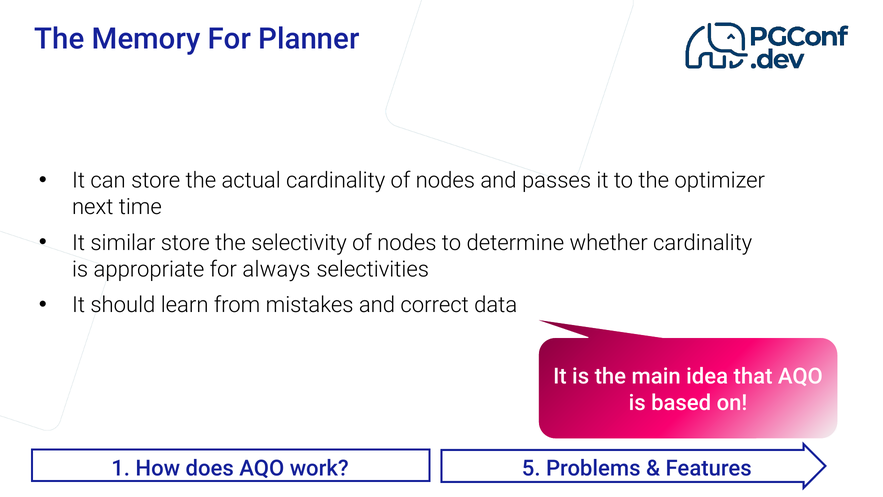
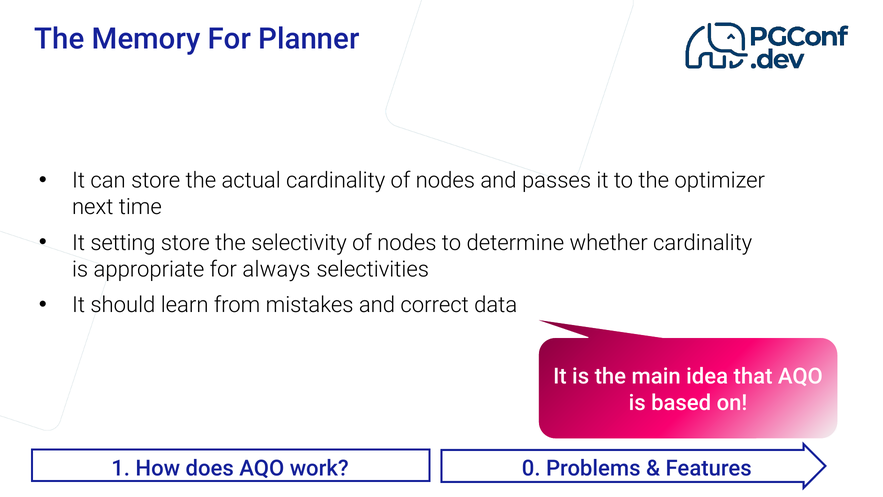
similar: similar -> setting (123, 243)
5: 5 -> 0 (531, 468)
